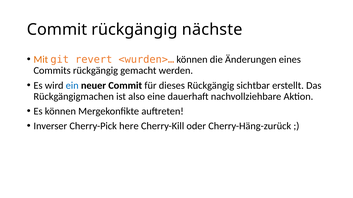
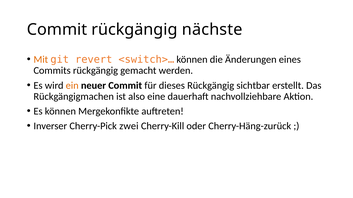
<wurden>…: <wurden>… -> <switch>… (146, 60)
ein colour: blue -> orange (72, 86)
here: here -> zwei (129, 126)
